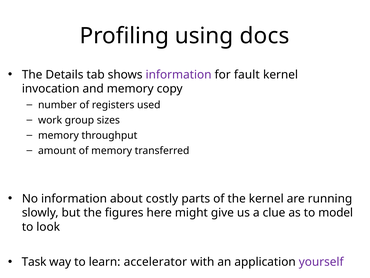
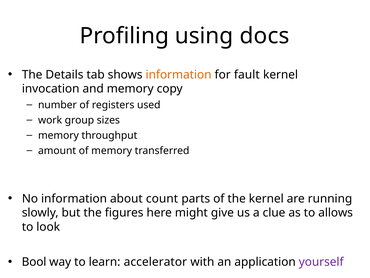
information colour: purple -> orange (179, 74)
costly: costly -> count (162, 198)
model: model -> allows (336, 212)
Task: Task -> Bool (34, 262)
